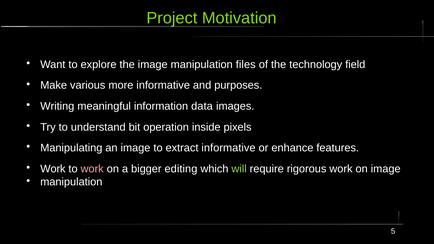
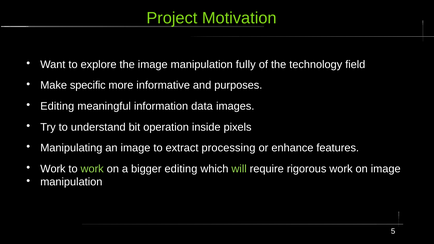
files: files -> fully (246, 64)
various: various -> specific (88, 85)
Writing: Writing -> Editing (57, 106)
extract informative: informative -> processing (228, 148)
work colour: pink -> light green (92, 169)
